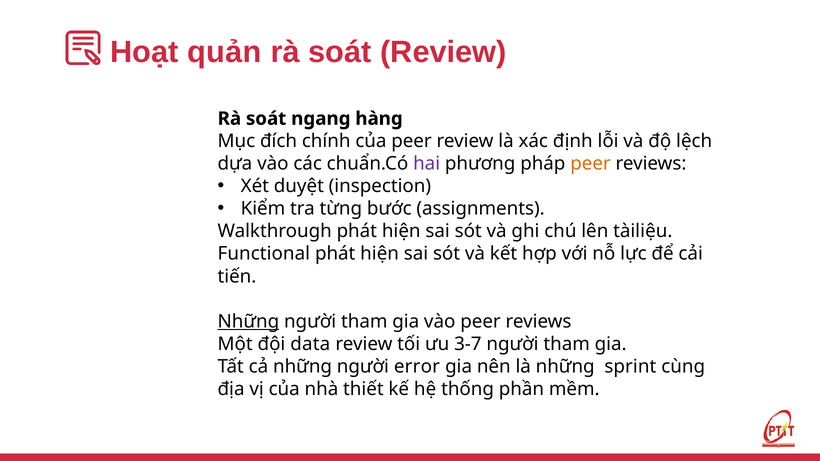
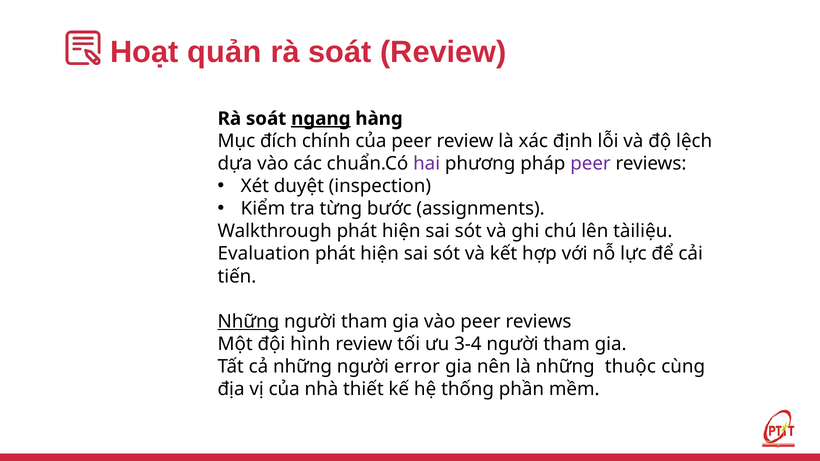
ngang underline: none -> present (321, 119)
peer colour: orange -> purple (590, 164)
Functional: Functional -> Evaluation (264, 254)
data: data -> hình (310, 344)
3-7: 3-7 -> 3-4 (468, 344)
sprint: sprint -> thuộc (630, 367)
